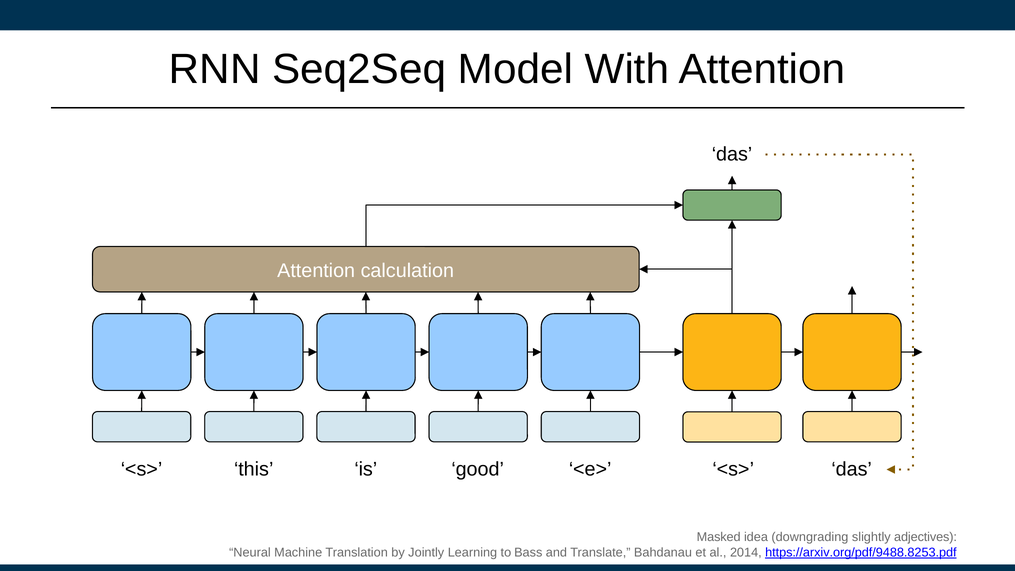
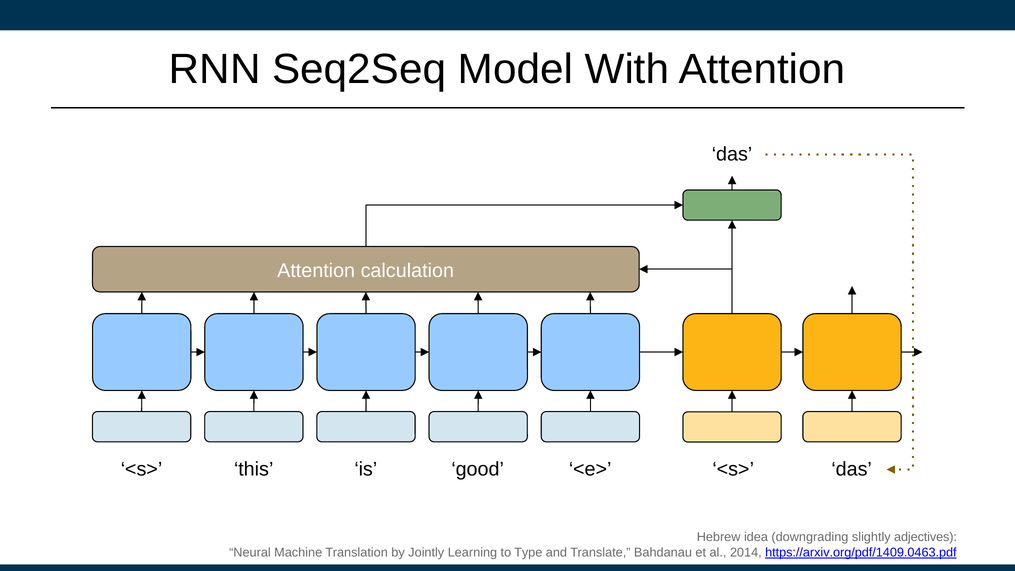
Masked: Masked -> Hebrew (719, 537)
Bass: Bass -> Type (528, 552)
https://arxiv.org/pdf/9488.8253.pdf: https://arxiv.org/pdf/9488.8253.pdf -> https://arxiv.org/pdf/1409.0463.pdf (861, 552)
